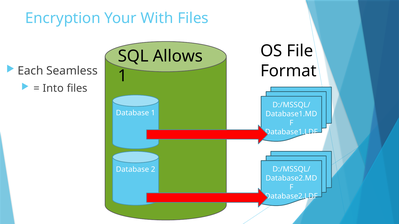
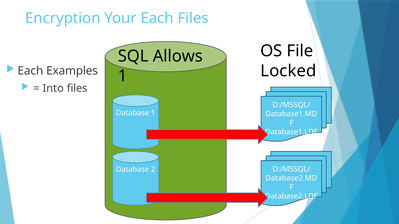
Your With: With -> Each (157, 18)
Seamless: Seamless -> Examples (72, 71)
Format: Format -> Locked (288, 71)
